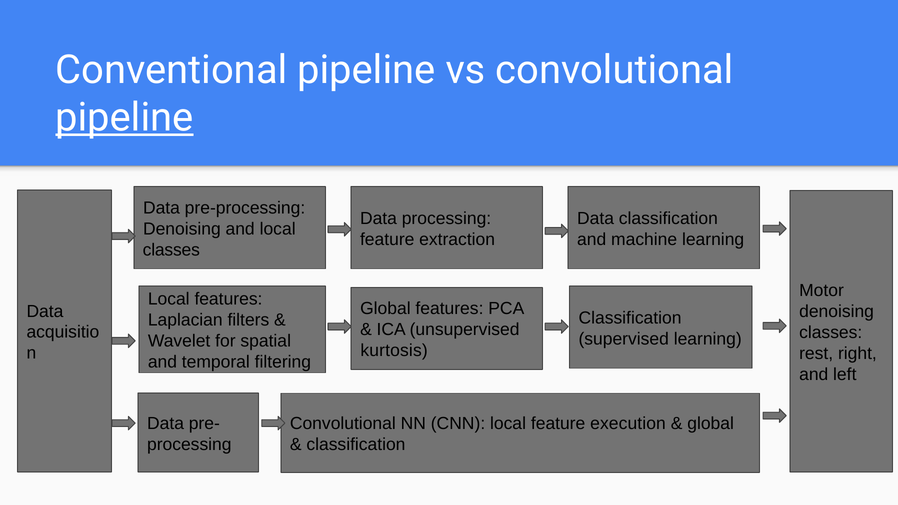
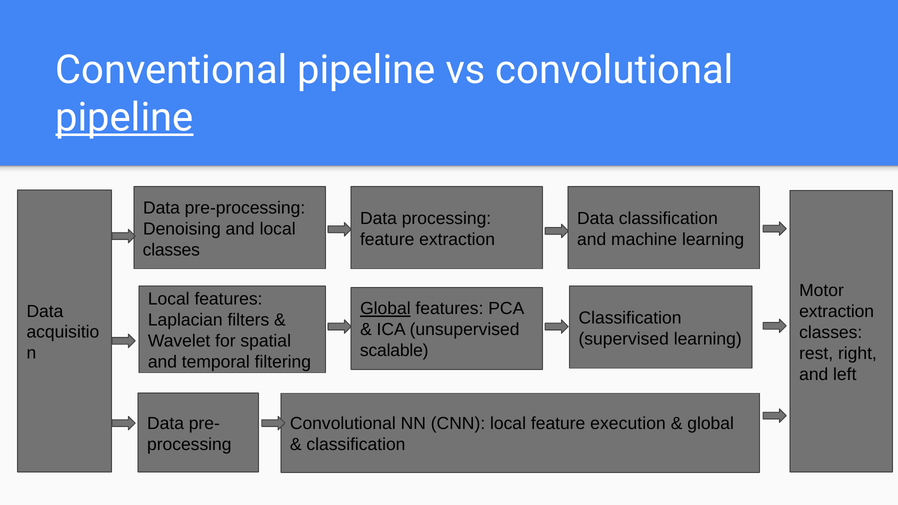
Global underline: none -> present (385, 309)
denoising: denoising -> extraction (837, 312)
kurtosis: kurtosis -> scalable (394, 351)
